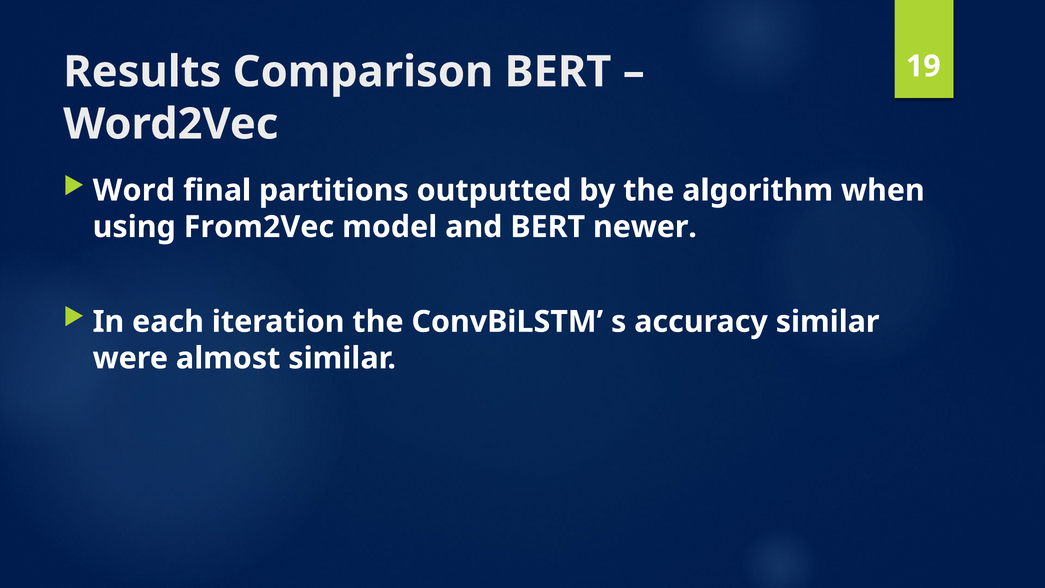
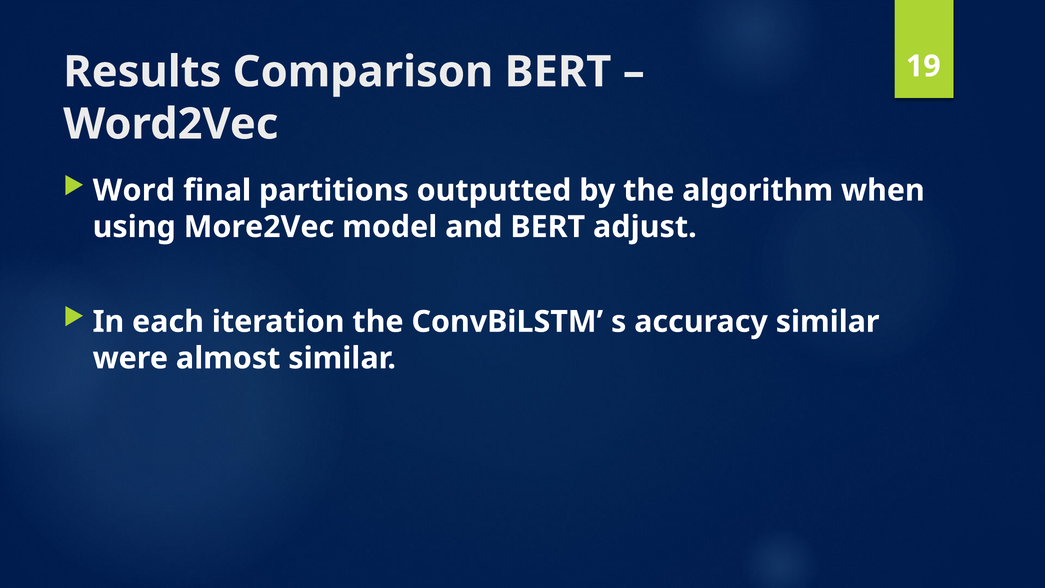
From2Vec: From2Vec -> More2Vec (259, 227)
newer: newer -> adjust (645, 227)
